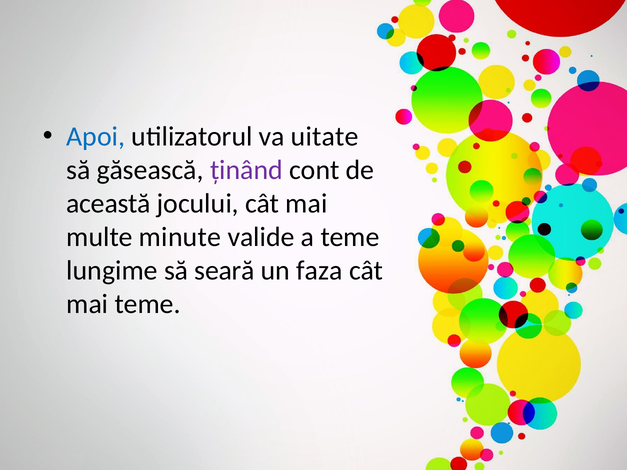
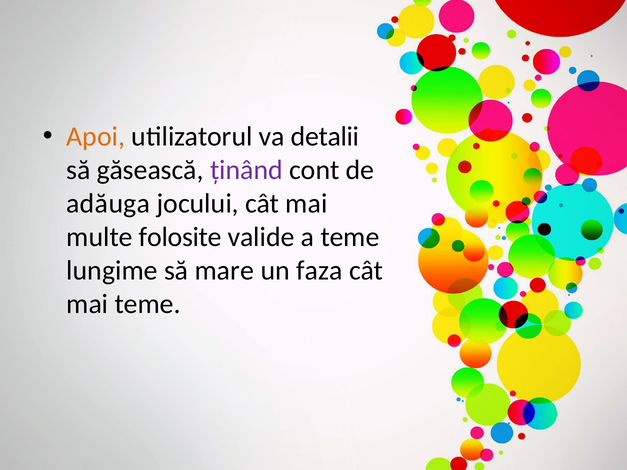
Apoi colour: blue -> orange (96, 137)
uitate: uitate -> detalii (325, 137)
această: această -> adăuga (108, 204)
minute: minute -> folosite (180, 237)
seară: seară -> mare (224, 271)
